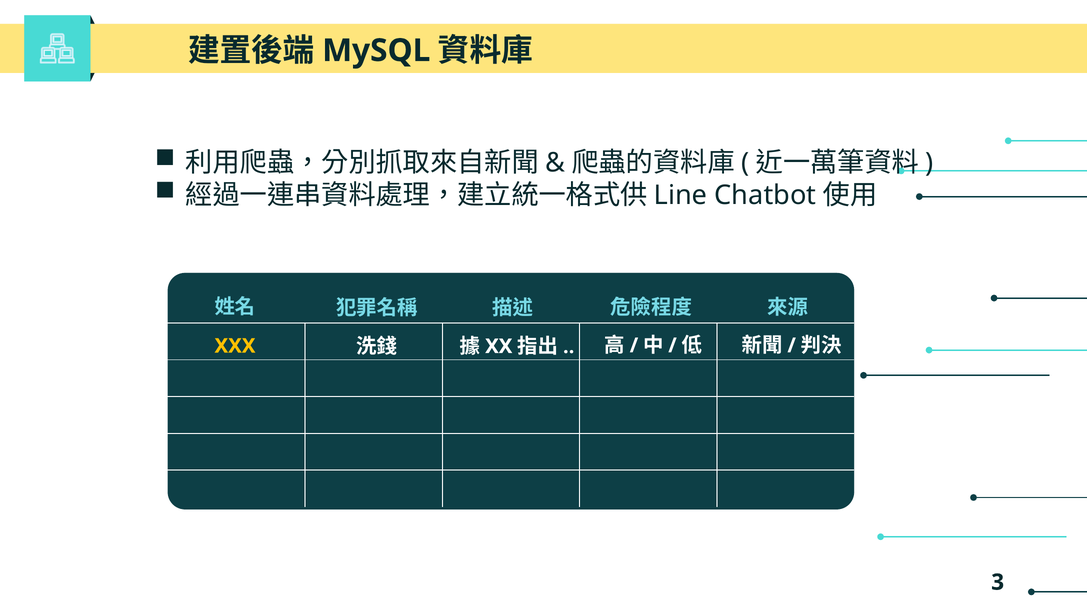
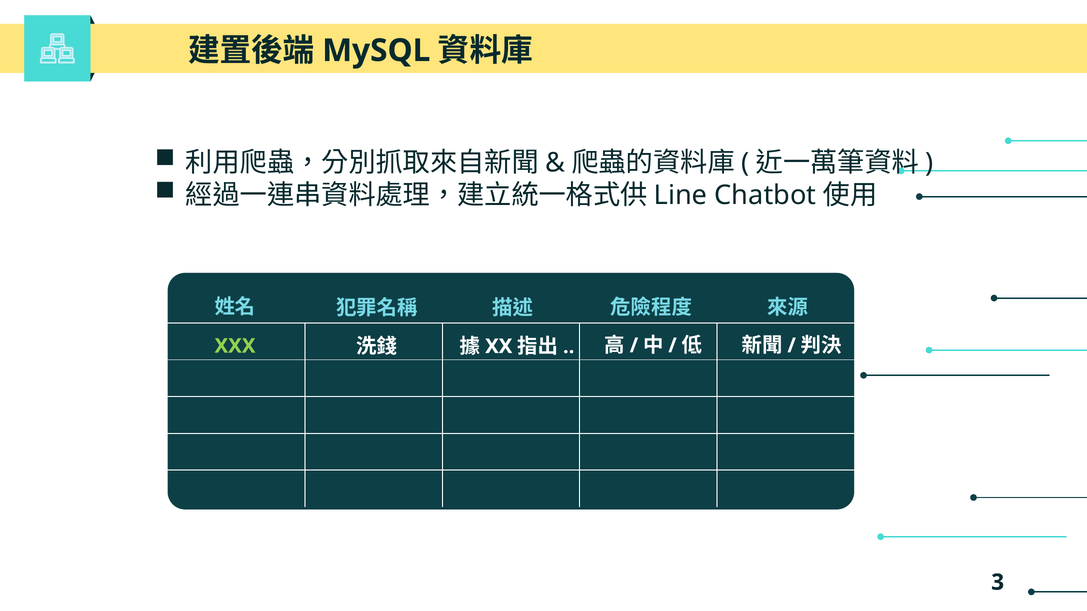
XXX colour: yellow -> light green (235, 346)
